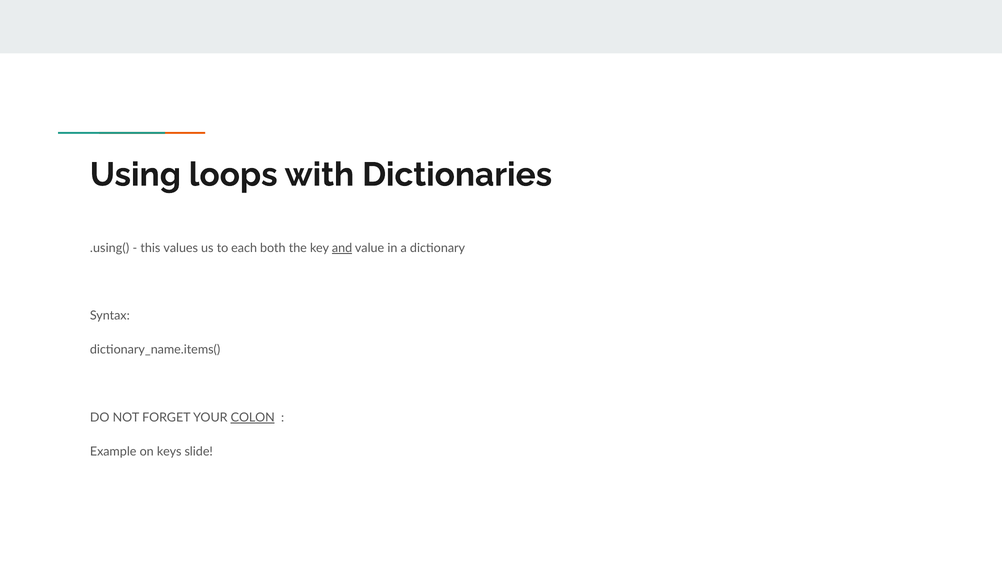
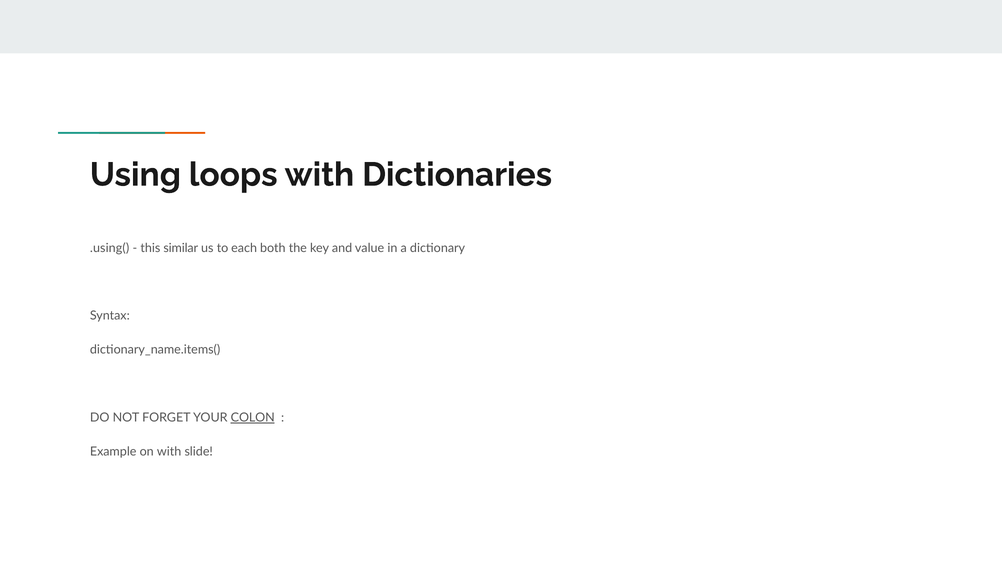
values: values -> similar (181, 248)
and underline: present -> none (342, 248)
on keys: keys -> with (169, 452)
